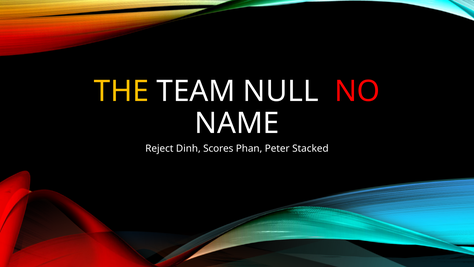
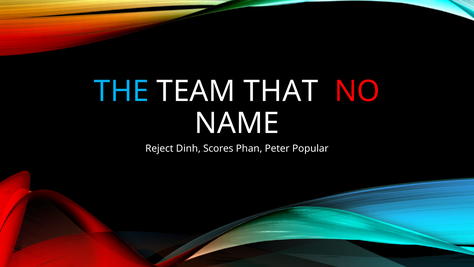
THE colour: yellow -> light blue (121, 91)
NULL: NULL -> THAT (281, 91)
Stacked: Stacked -> Popular (310, 148)
